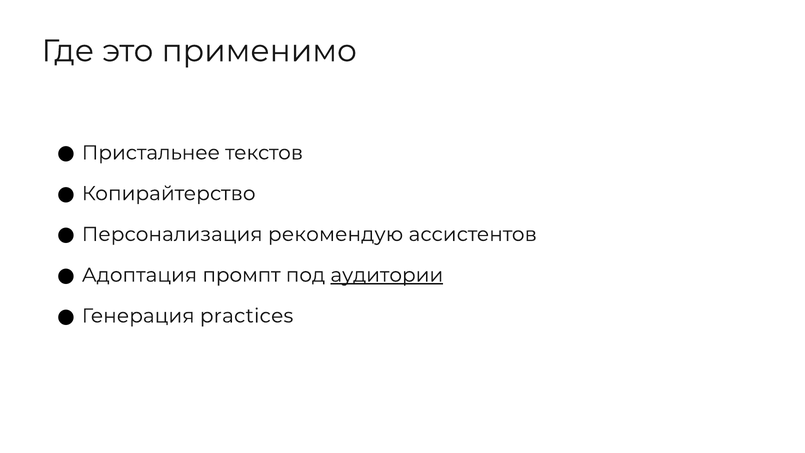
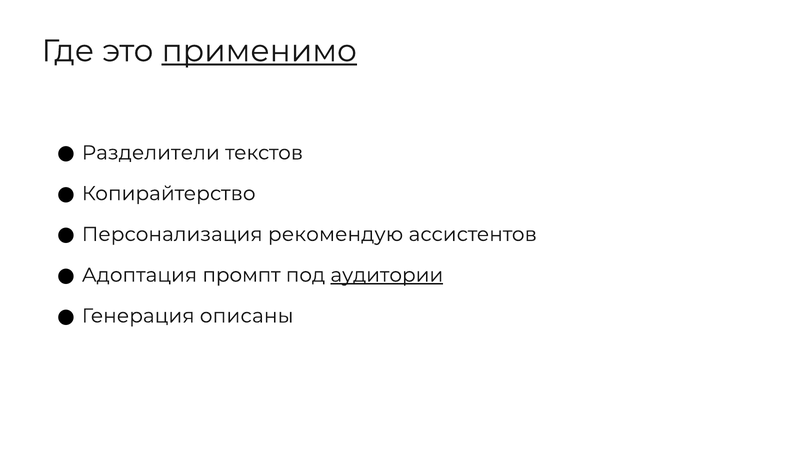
применимо underline: none -> present (259, 51)
Пристальнее: Пристальнее -> Разделители (151, 153)
practices: practices -> описаны (247, 316)
